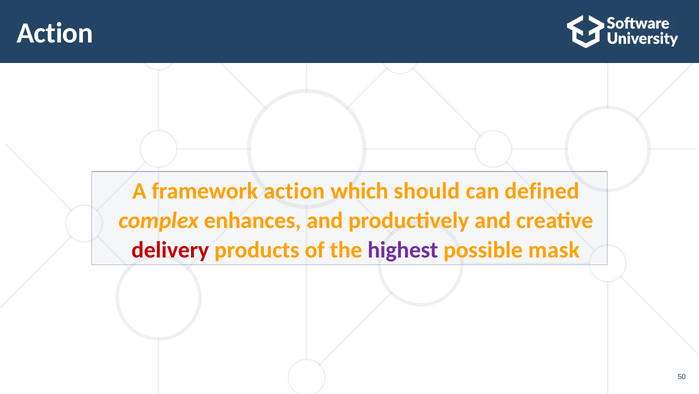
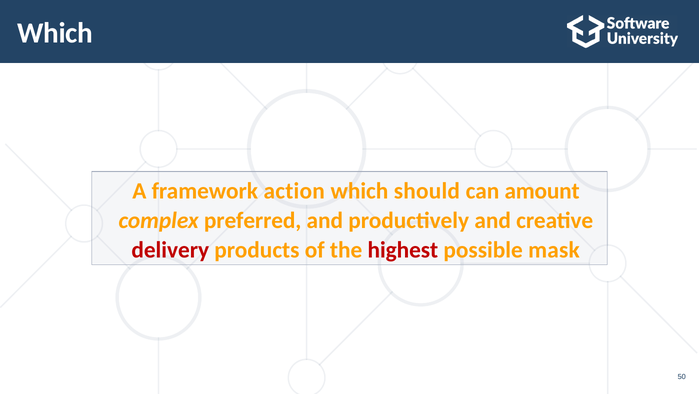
Action: Action -> Which (55, 33)
defined: defined -> amount (542, 191)
enhances: enhances -> preferred (253, 220)
highest colour: purple -> red (403, 249)
